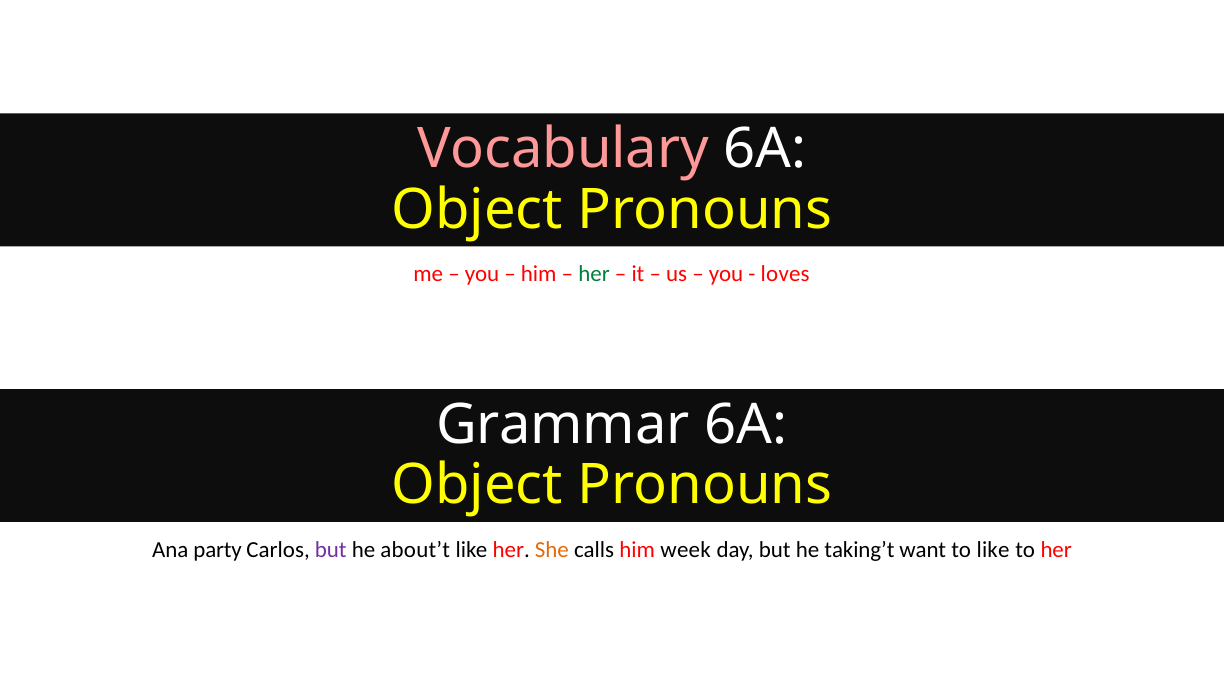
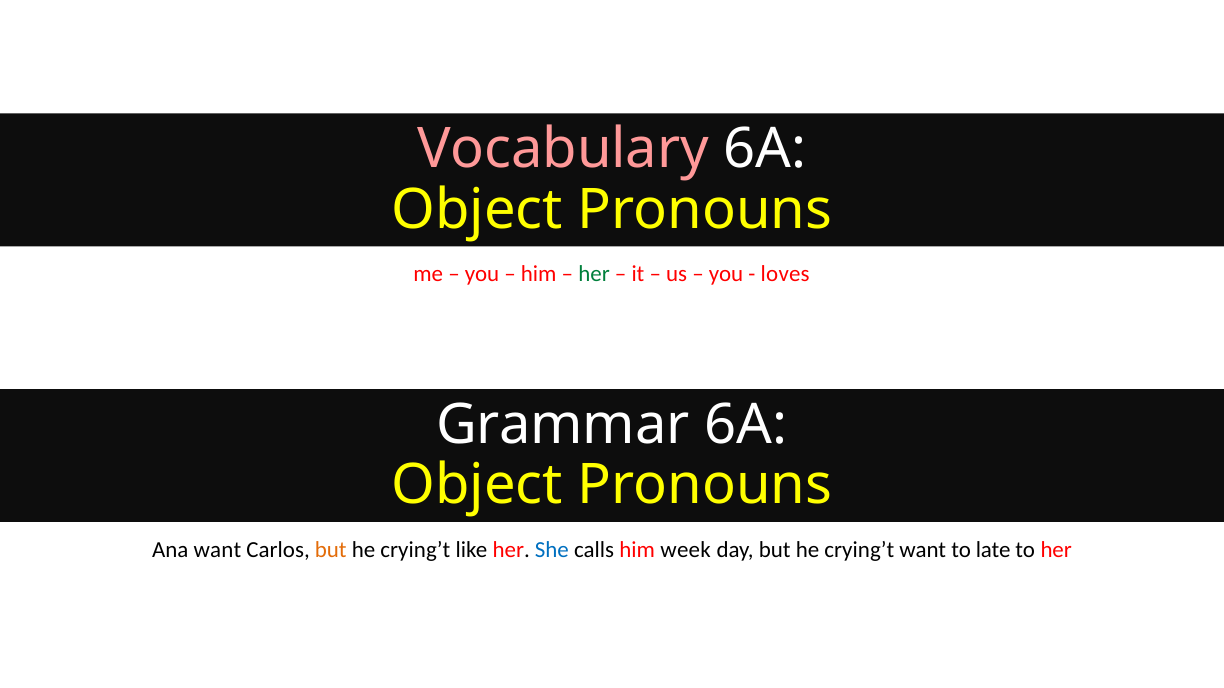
Ana party: party -> want (217, 550)
but colour: purple -> orange (331, 550)
about’t: about’t -> crying’t (415, 550)
She colour: orange -> blue (552, 550)
day but he taking’t: taking’t -> crying’t (859, 550)
to like: like -> late (993, 550)
